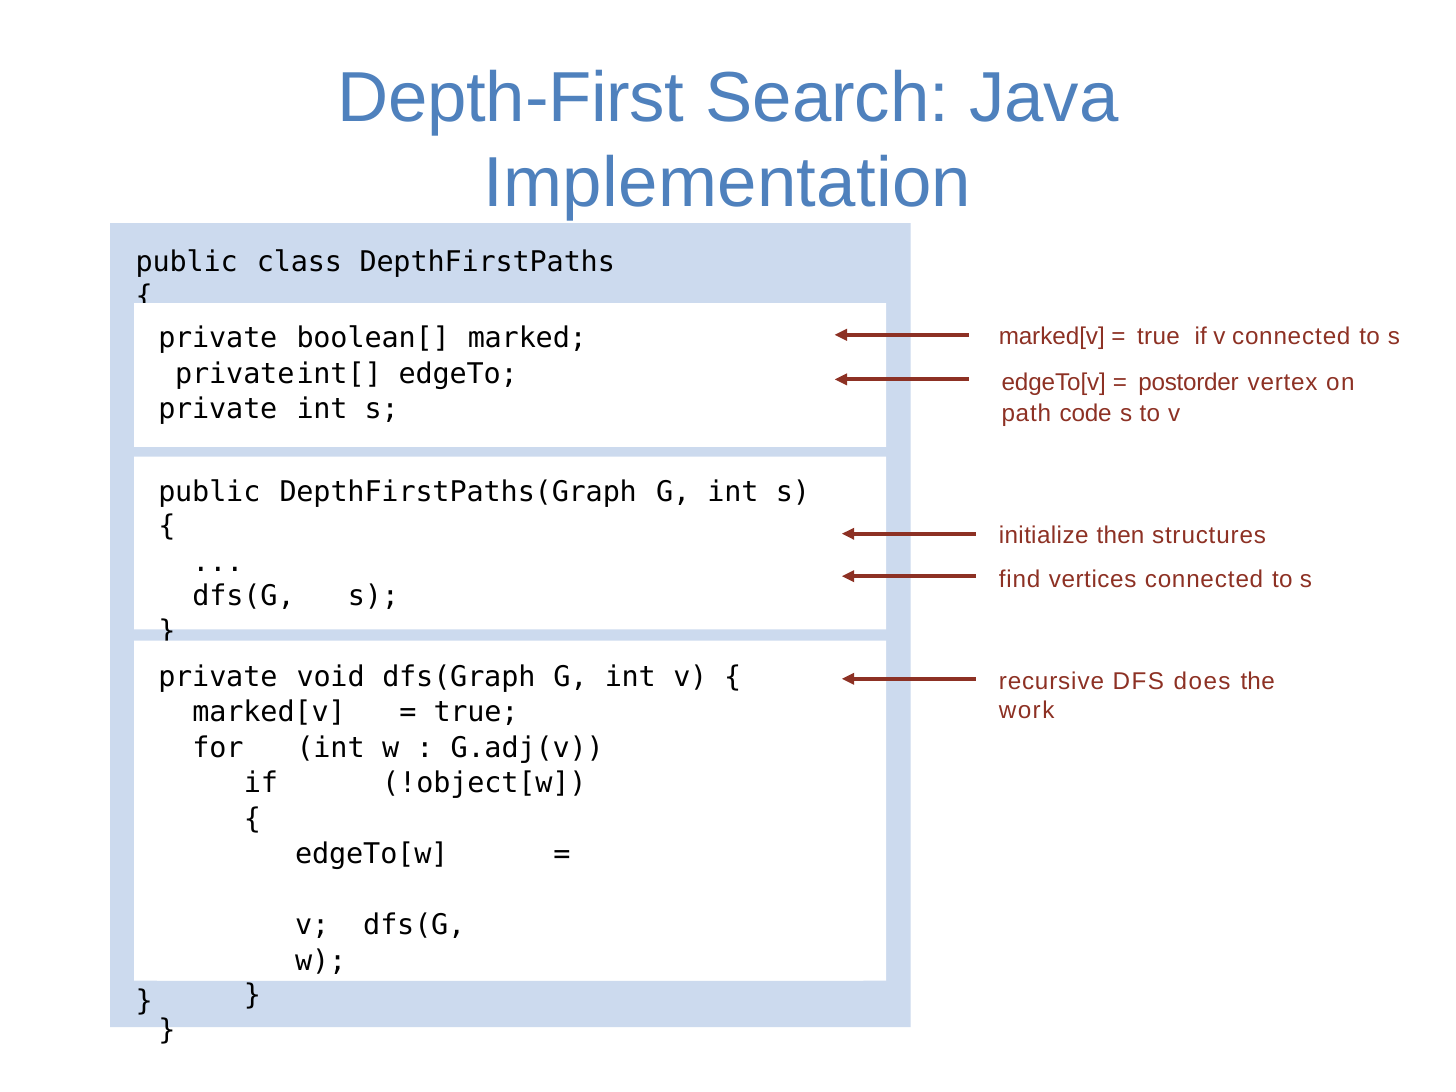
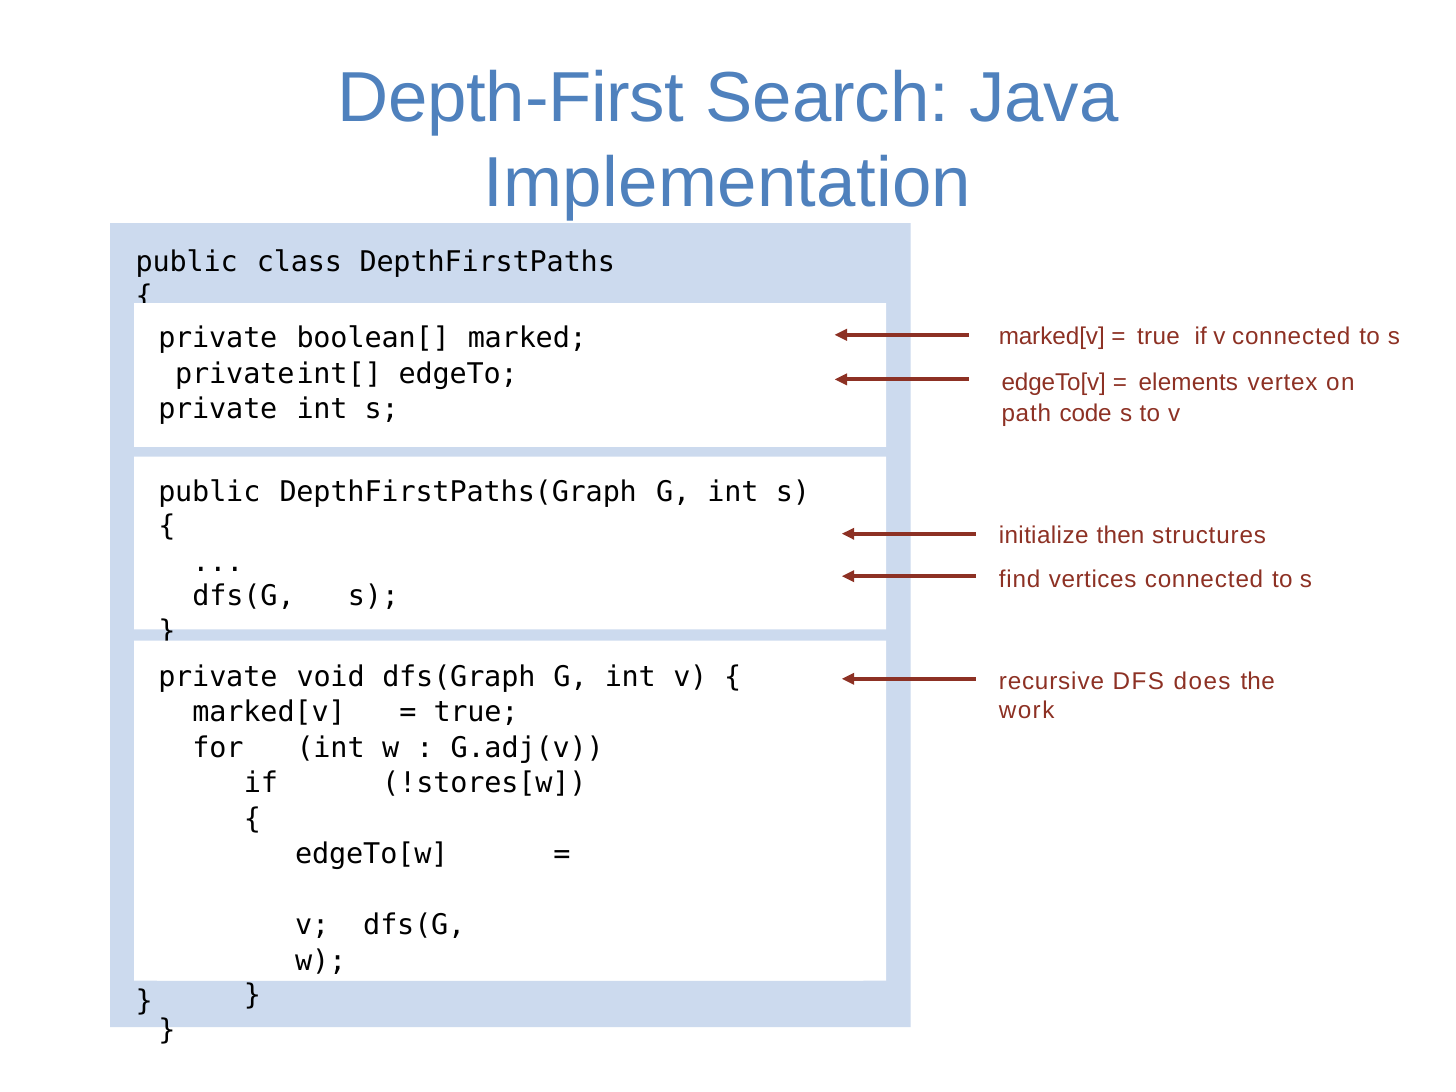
postorder: postorder -> elements (1188, 382)
!object[w: !object[w -> !stores[w (484, 783)
